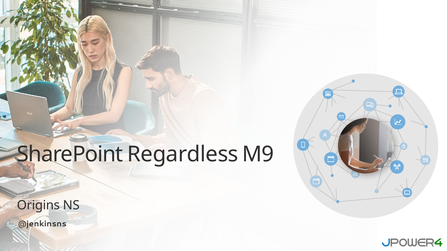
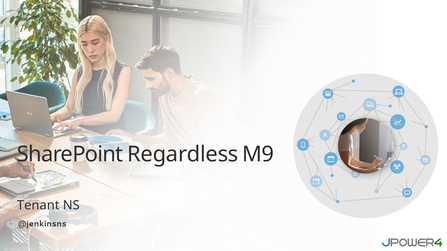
Origins: Origins -> Tenant (38, 205)
